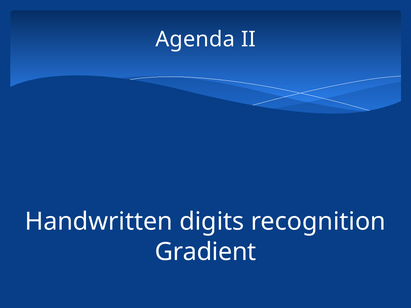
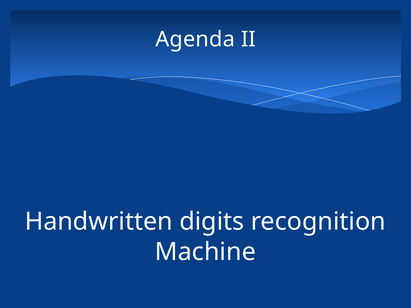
Gradient: Gradient -> Machine (205, 252)
